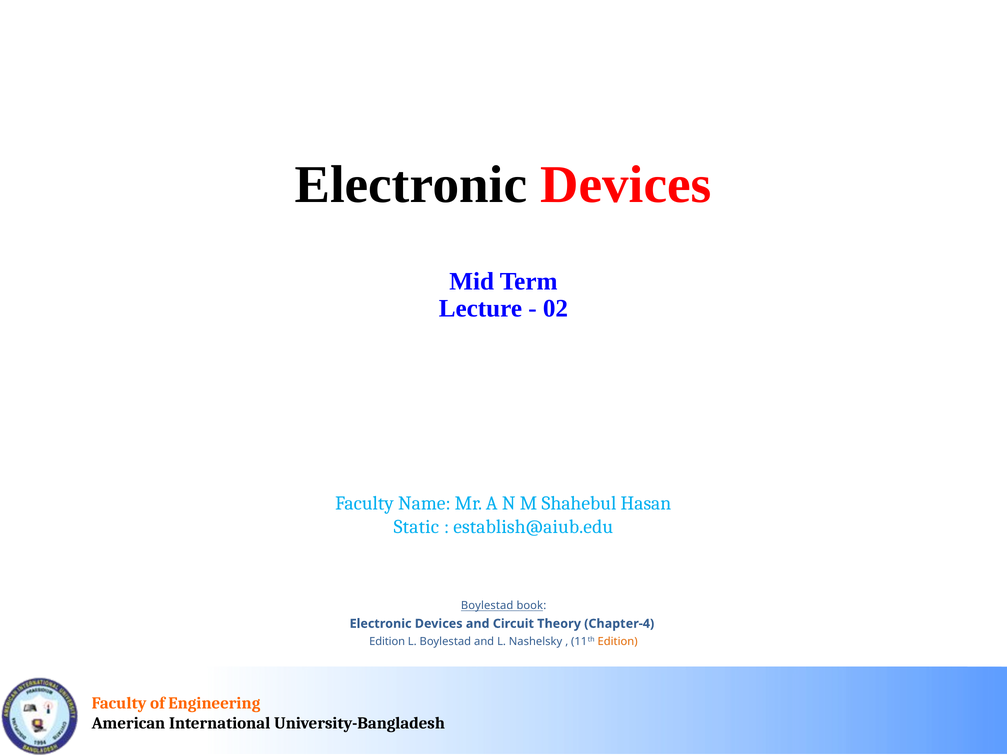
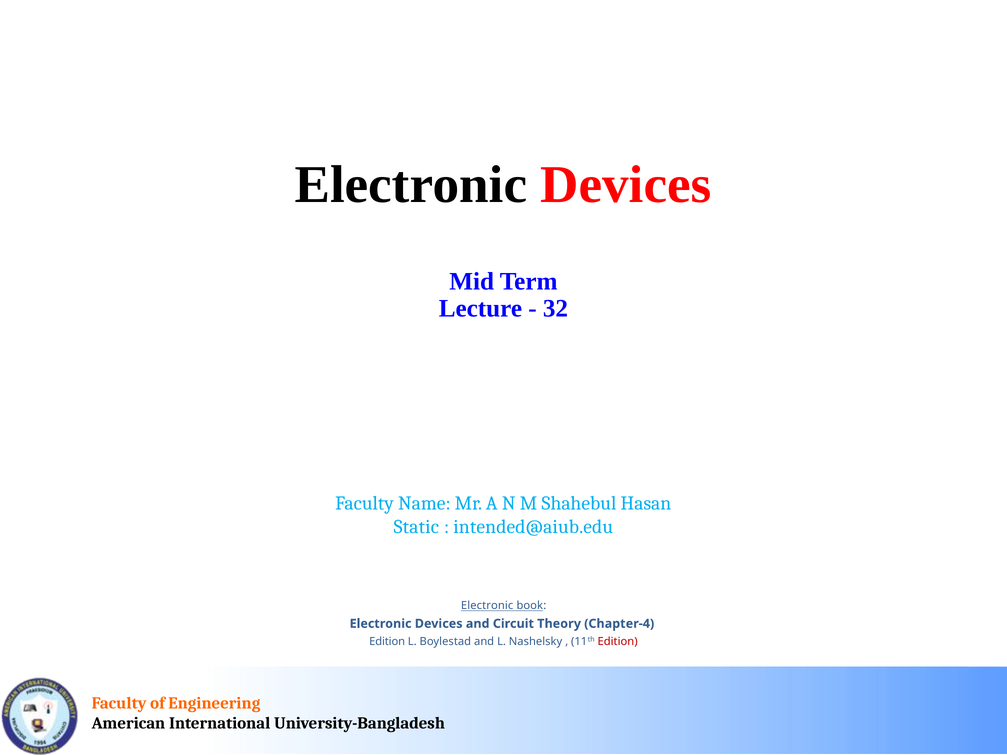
02: 02 -> 32 (555, 309)
establish@aiub.edu: establish@aiub.edu -> intended@aiub.edu (533, 527)
Boylestad: Boylestad -> Electronic (487, 606)
Edition colour: orange -> red (618, 642)
